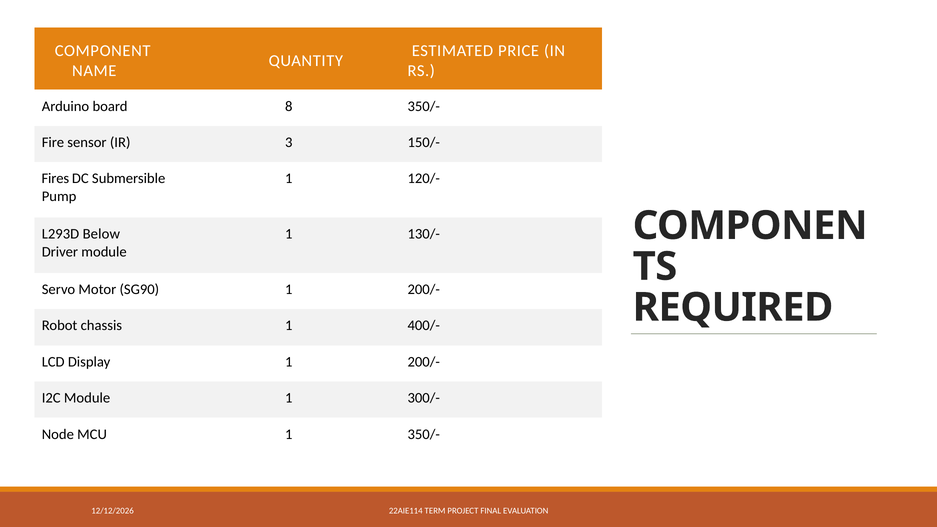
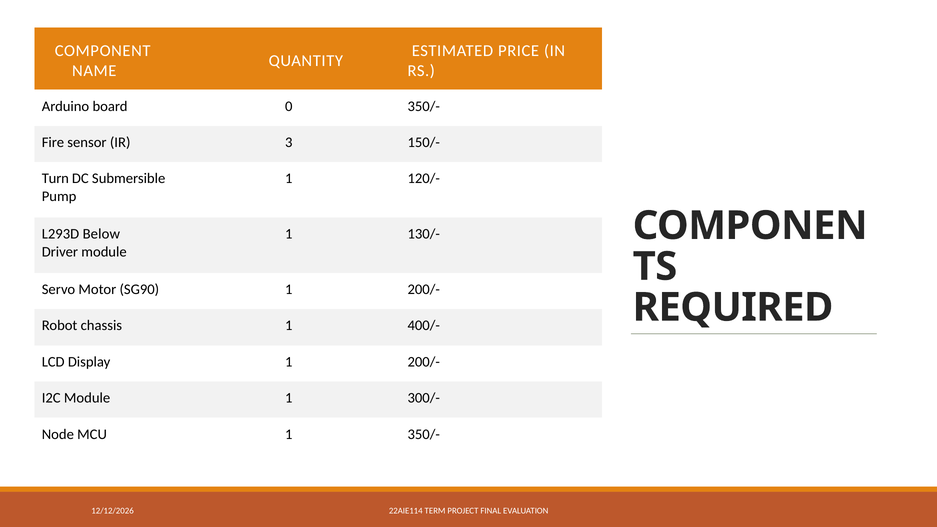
8: 8 -> 0 (289, 106)
Fires: Fires -> Turn (55, 179)
